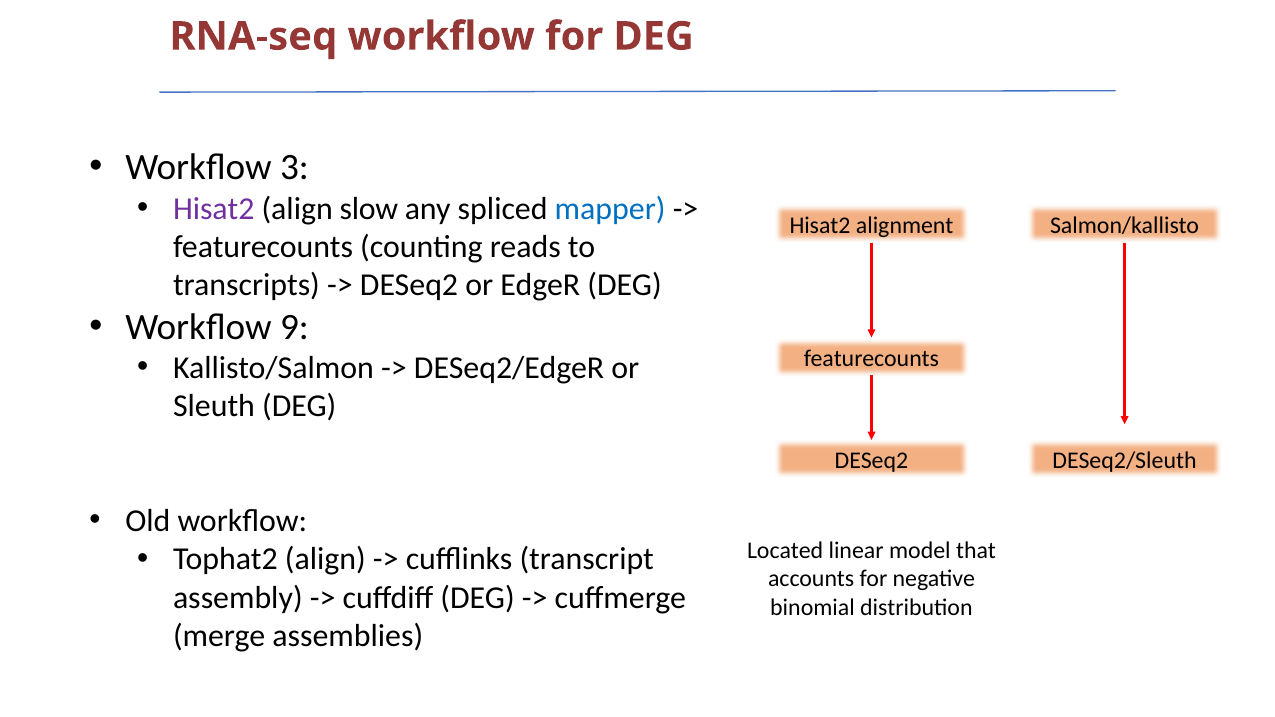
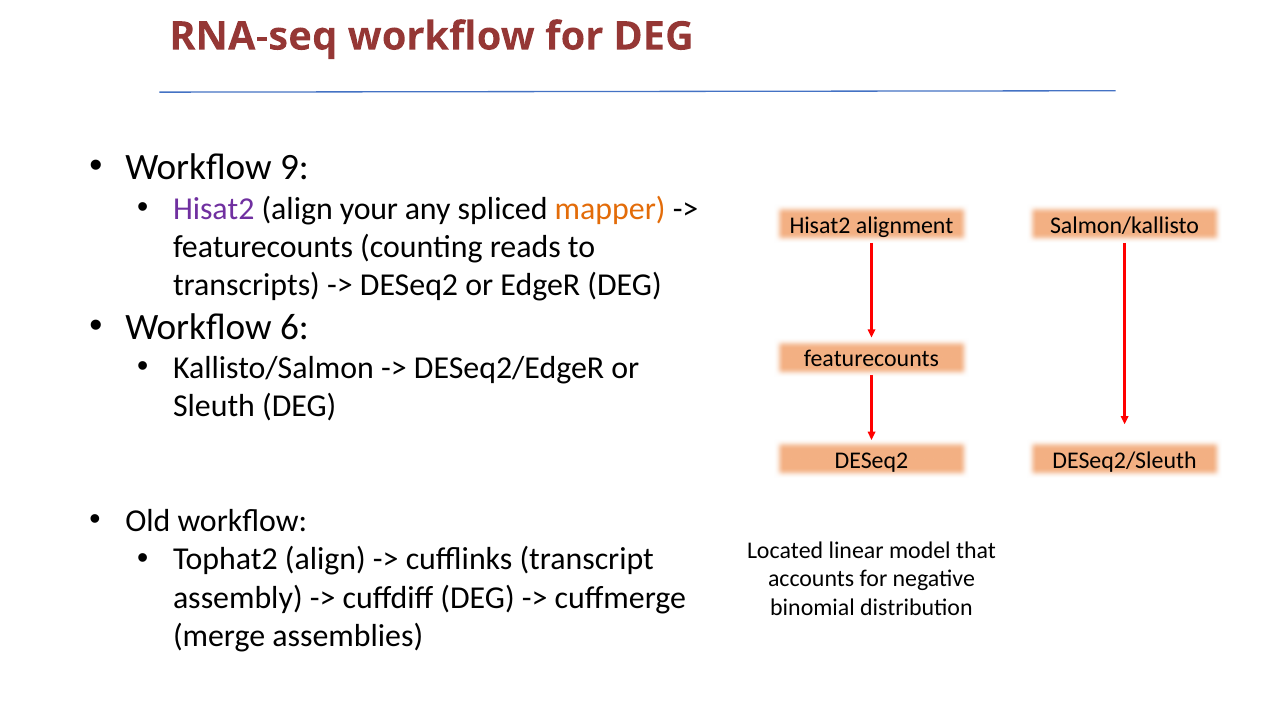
3: 3 -> 9 (294, 168)
slow: slow -> your (369, 209)
mapper colour: blue -> orange (610, 209)
9: 9 -> 6 (294, 327)
